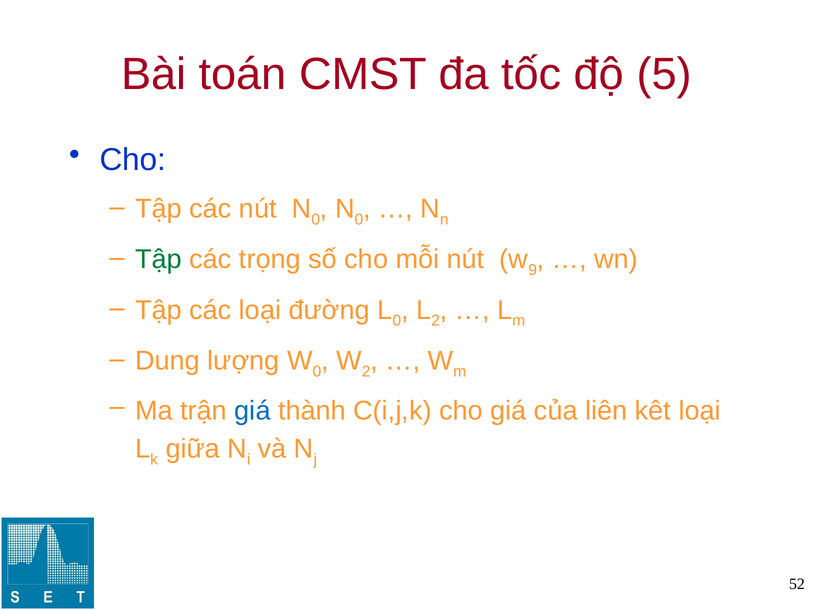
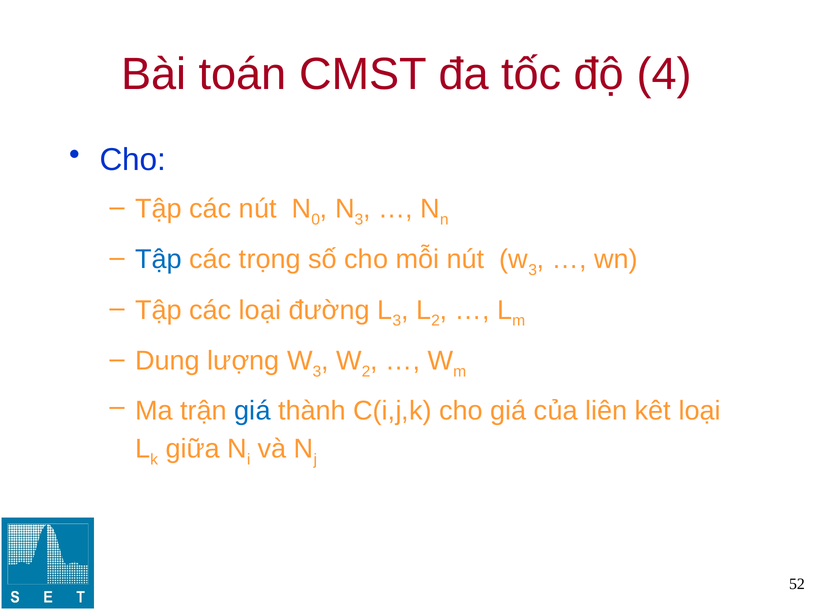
5: 5 -> 4 (664, 74)
0: 0 -> 3 (359, 219)
Tập colour: green -> blue (158, 259)
9: 9 -> 3 (533, 270)
0: 0 -> 3 (397, 321)
0: 0 -> 3 (317, 371)
